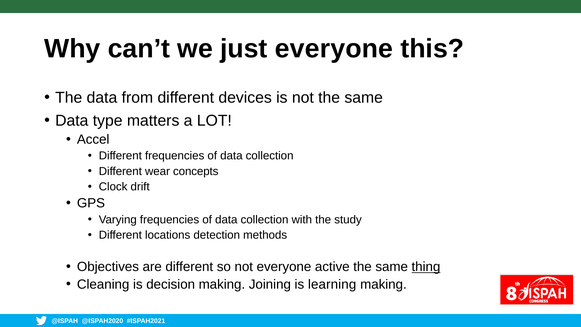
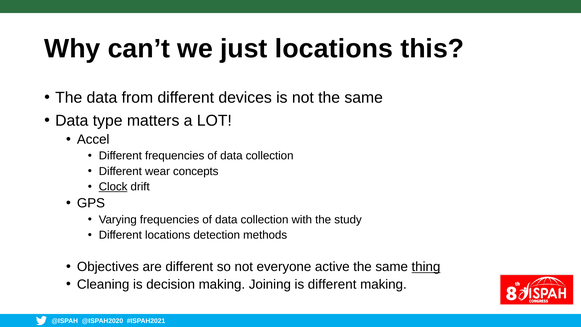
just everyone: everyone -> locations (334, 49)
Clock underline: none -> present (113, 187)
is learning: learning -> different (332, 284)
